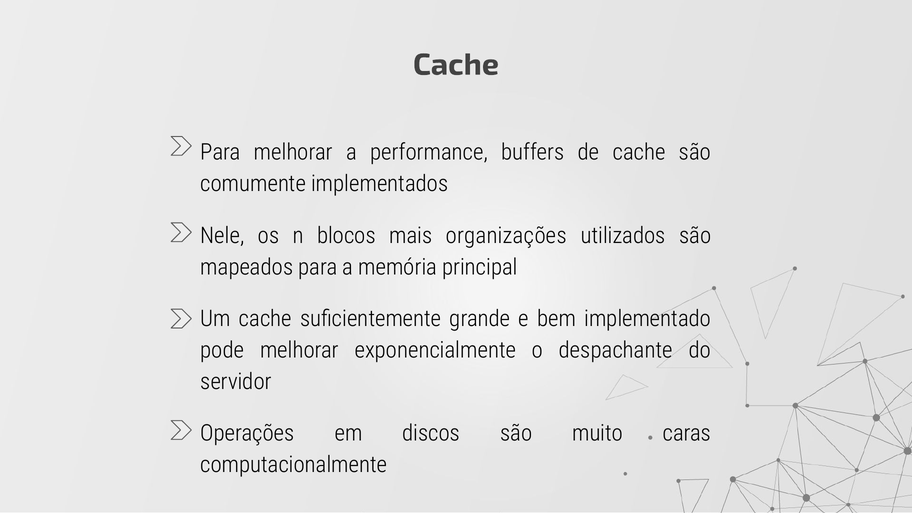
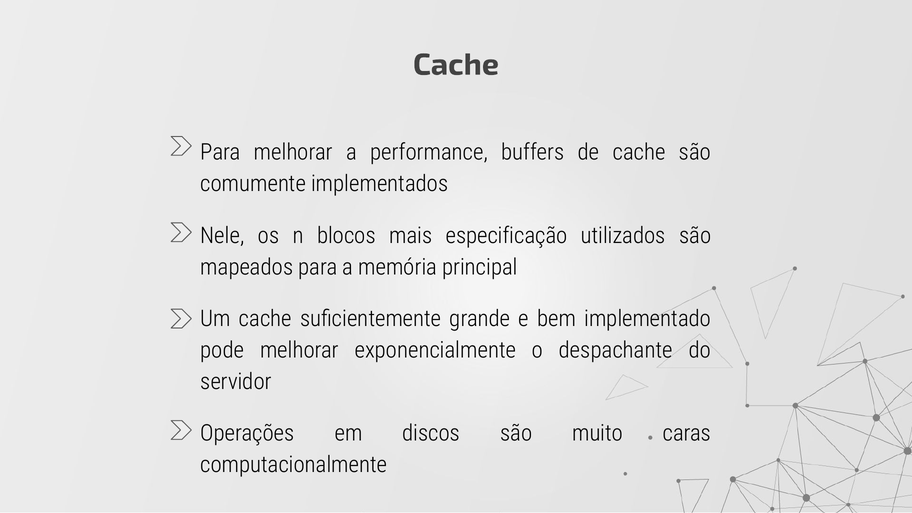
organizações: organizações -> especificação (506, 236)
